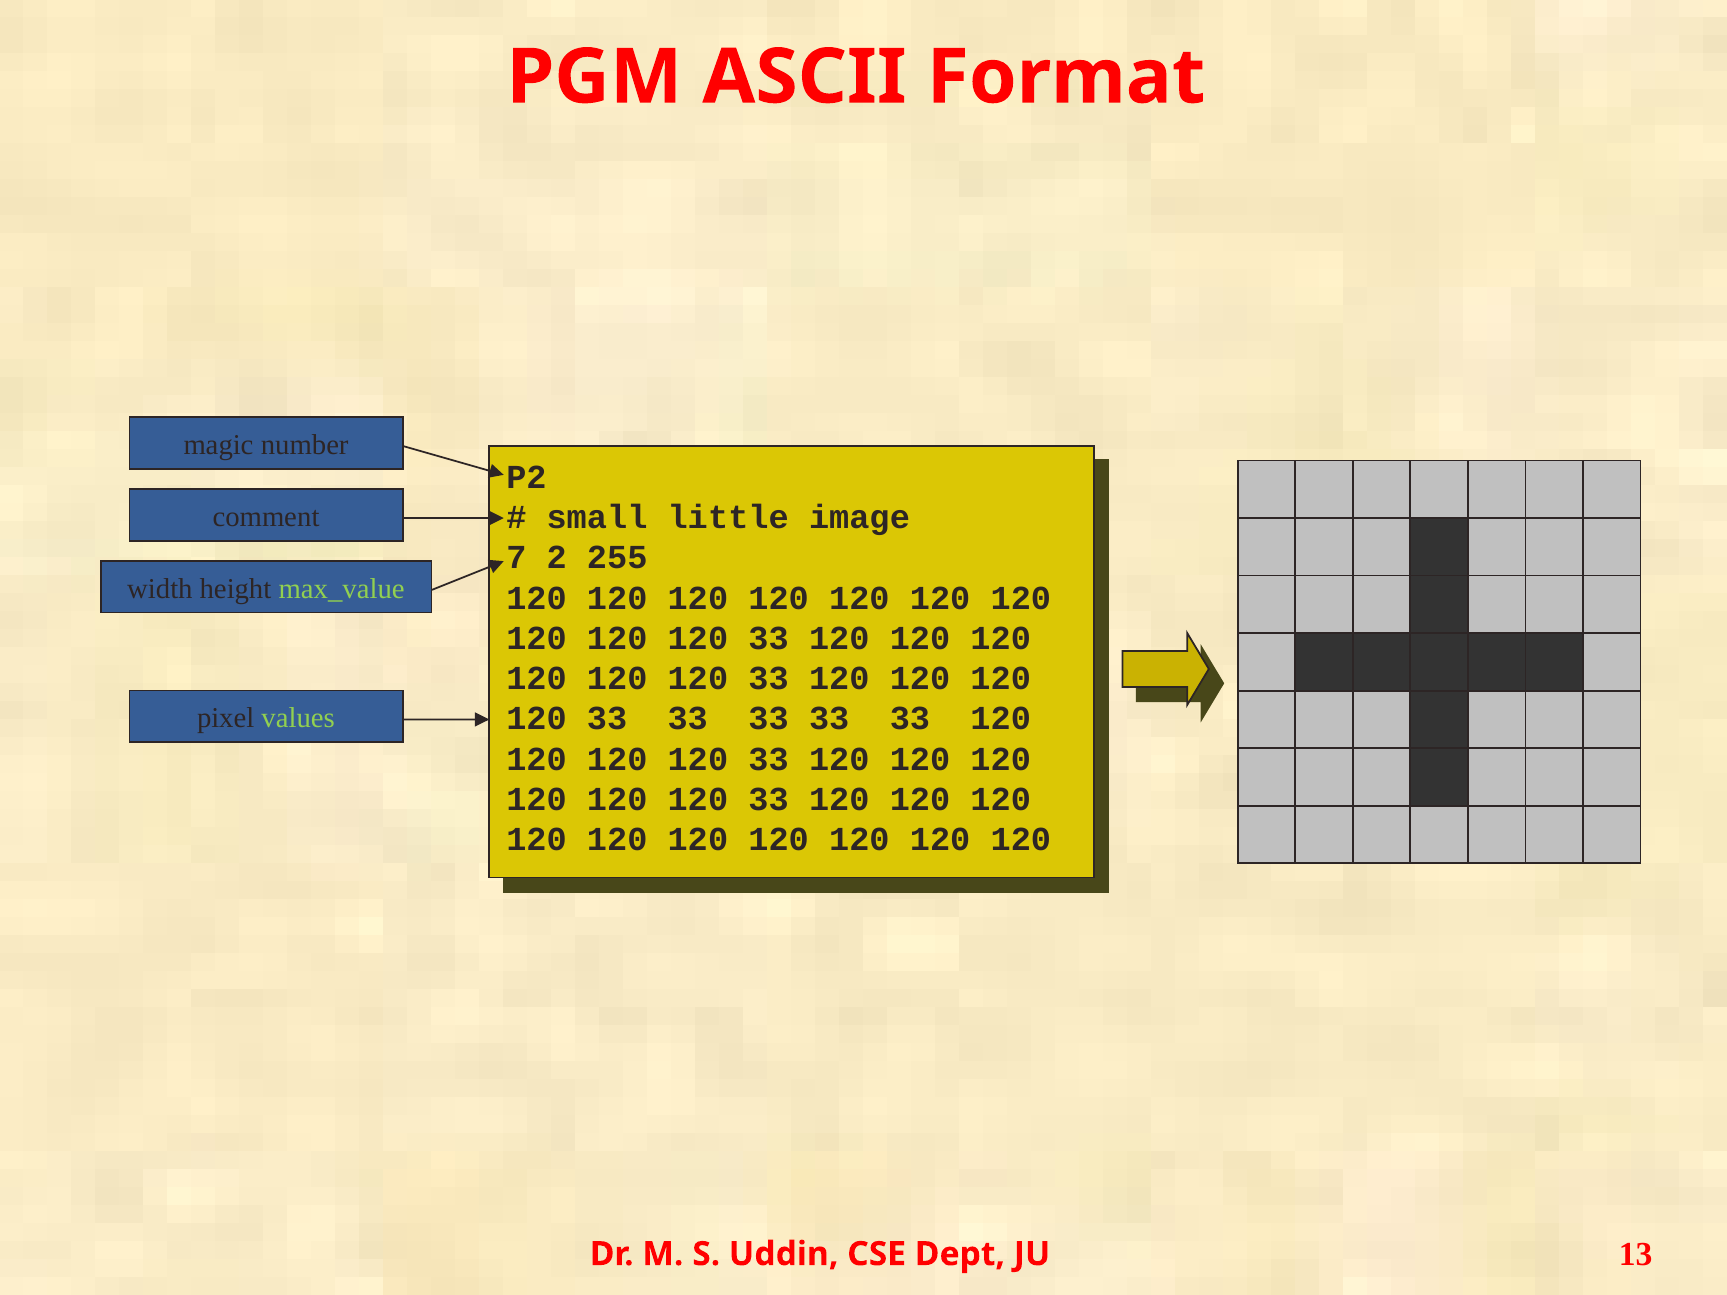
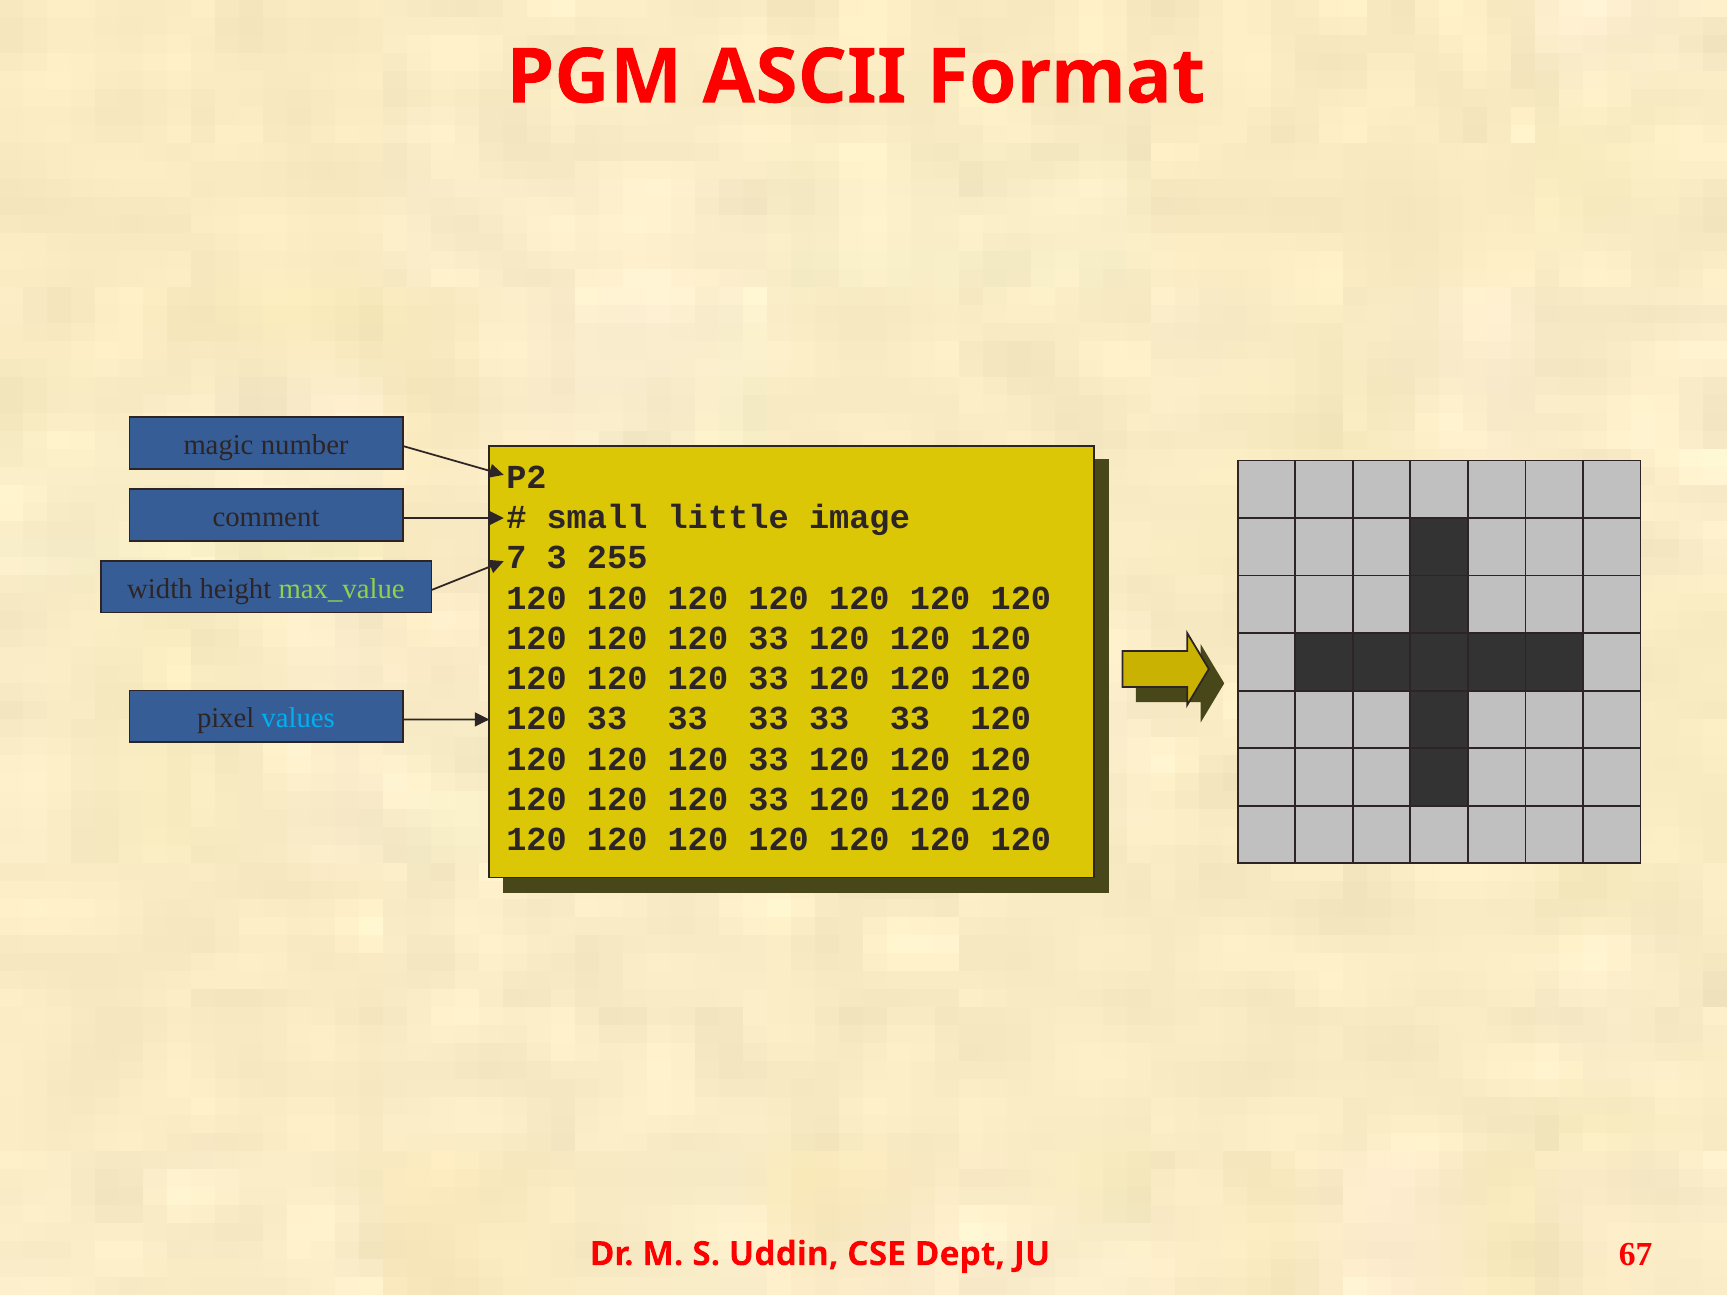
2: 2 -> 3 (557, 558)
values colour: light green -> light blue (298, 719)
13: 13 -> 67 (1636, 1254)
